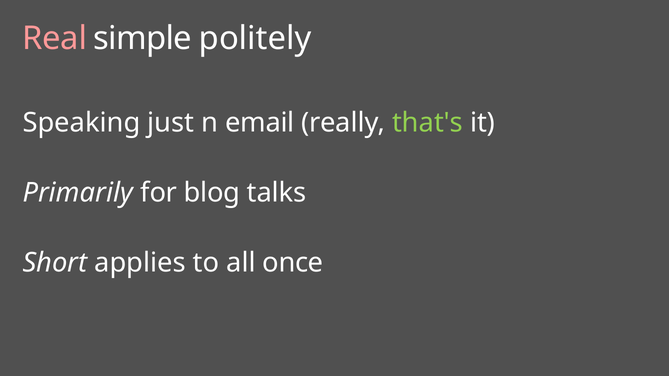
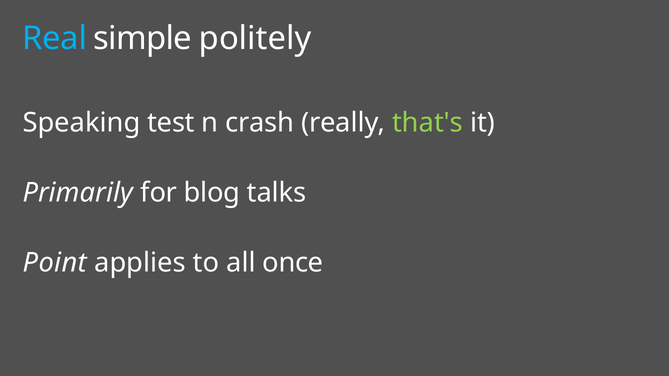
Real colour: pink -> light blue (55, 38)
just: just -> test (171, 123)
email: email -> crash (260, 123)
Short: Short -> Point (55, 263)
